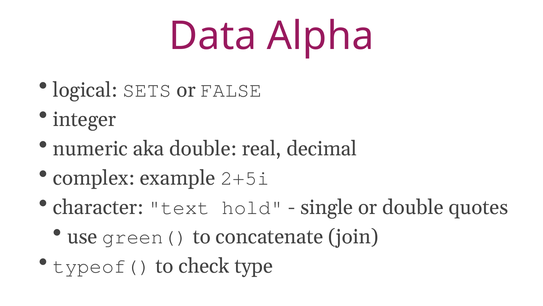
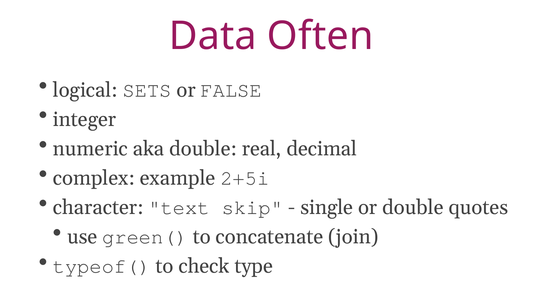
Alpha: Alpha -> Often (320, 36)
hold: hold -> skip (252, 207)
